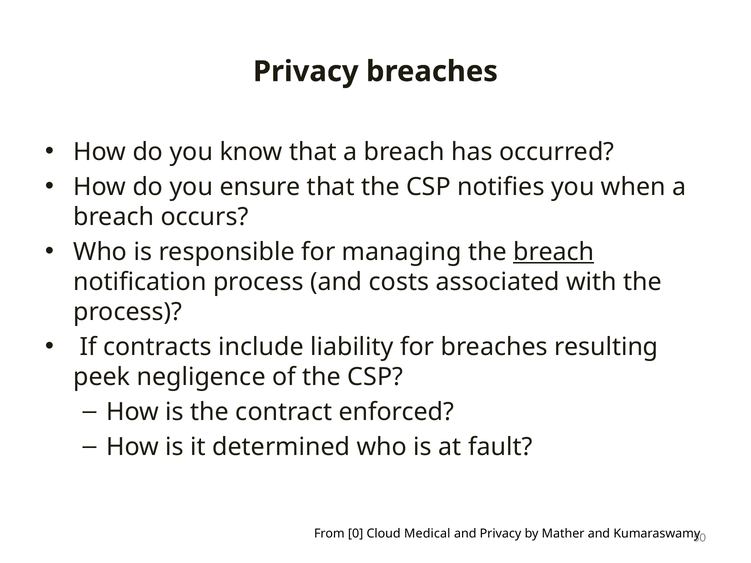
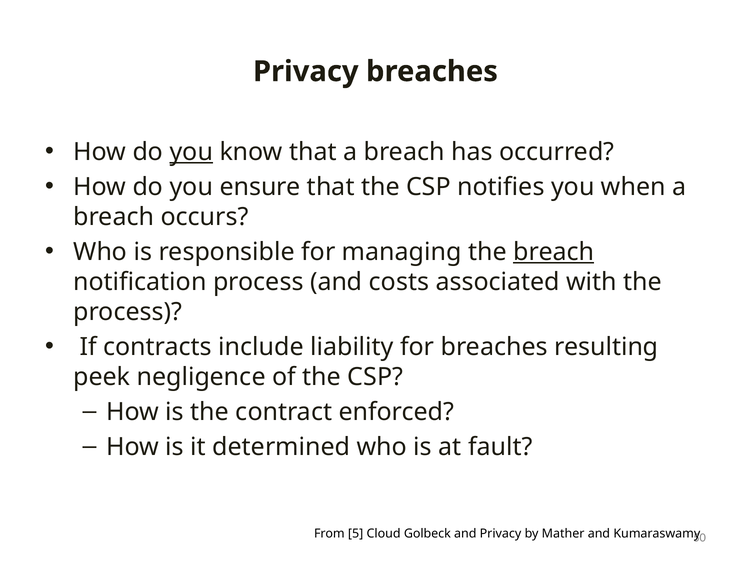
you underline: none -> present (191, 152)
0: 0 -> 5 (356, 534)
Medical: Medical -> Golbeck (427, 534)
